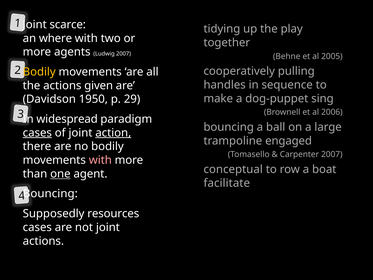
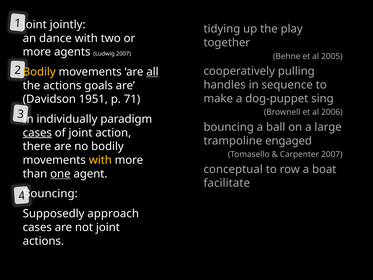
scarce: scarce -> jointly (68, 25)
where: where -> dance (55, 38)
all underline: none -> present (152, 72)
given: given -> goals (99, 85)
1950: 1950 -> 1951 (93, 99)
29: 29 -> 71 (132, 99)
widespread: widespread -> individually (67, 119)
action underline: present -> none (113, 133)
with colour: pink -> yellow (100, 160)
resources: resources -> approach (113, 213)
